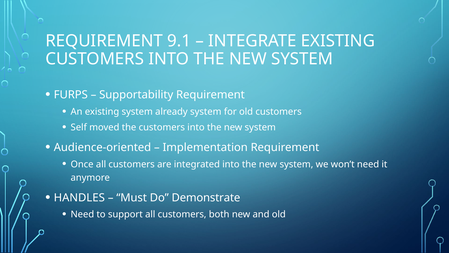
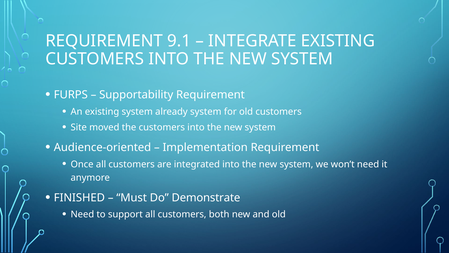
Self: Self -> Site (79, 127)
HANDLES: HANDLES -> FINISHED (79, 197)
